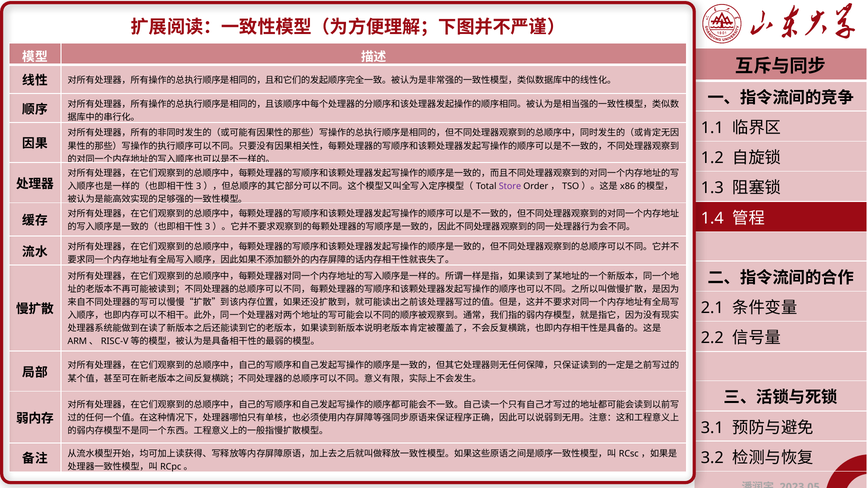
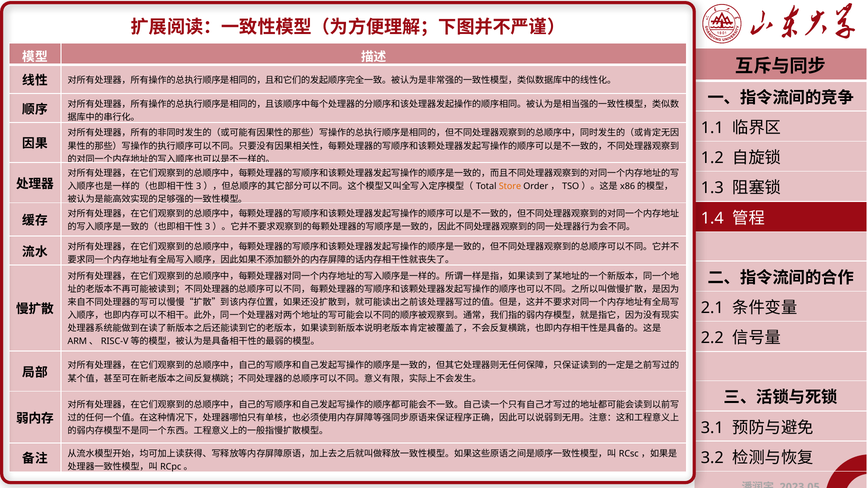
Store colour: purple -> orange (510, 186)
